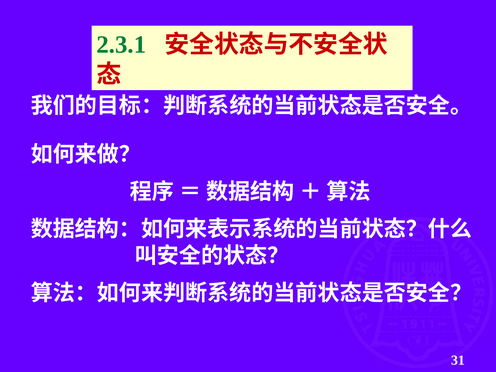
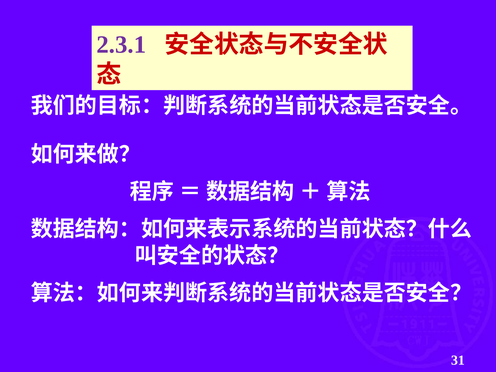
2.3.1 colour: green -> purple (121, 45)
